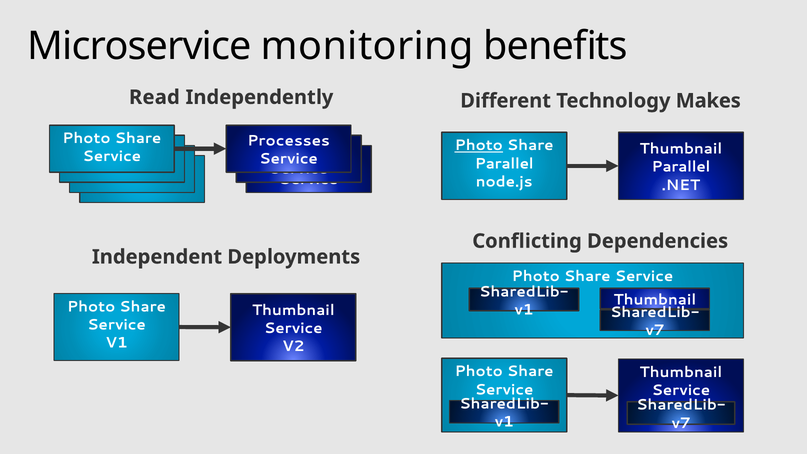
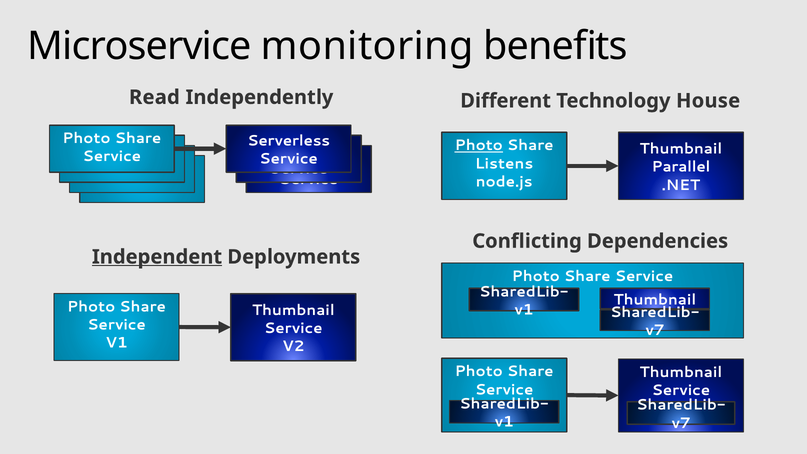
Makes: Makes -> House (708, 101)
Processes: Processes -> Serverless (289, 141)
Parallel: Parallel -> Listens (504, 164)
Independent underline: none -> present (157, 257)
